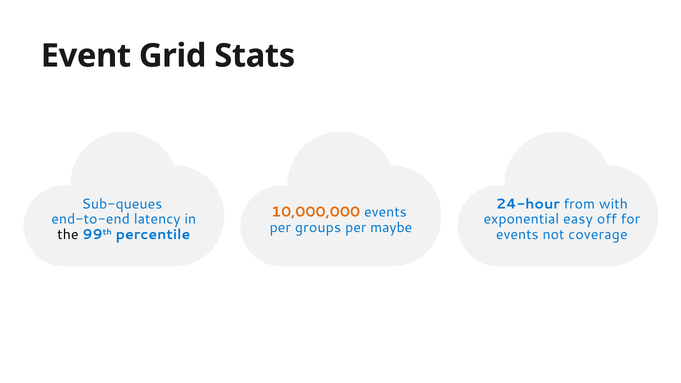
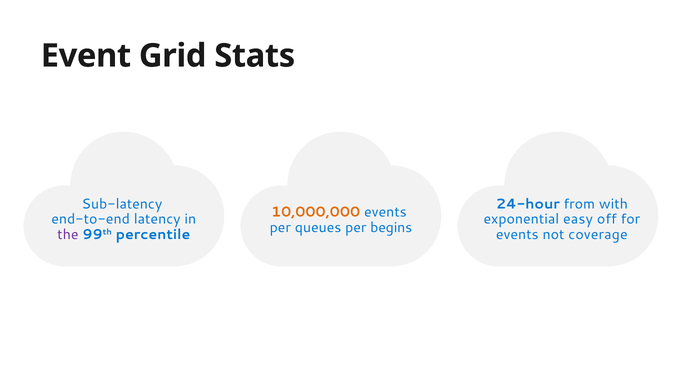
Sub-queues: Sub-queues -> Sub-latency (122, 204)
groups: groups -> queues (318, 227)
maybe: maybe -> begins (391, 227)
the colour: black -> purple (68, 235)
